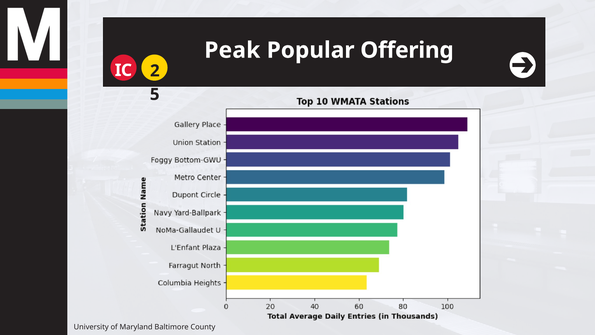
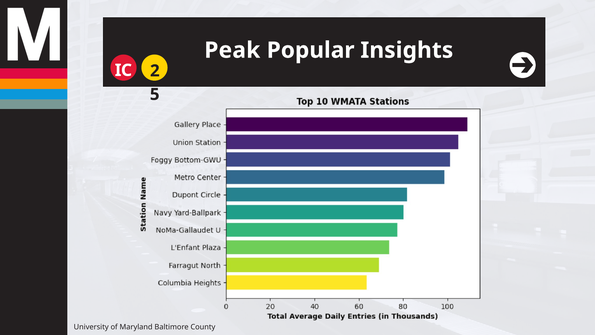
Offering: Offering -> Insights (407, 50)
